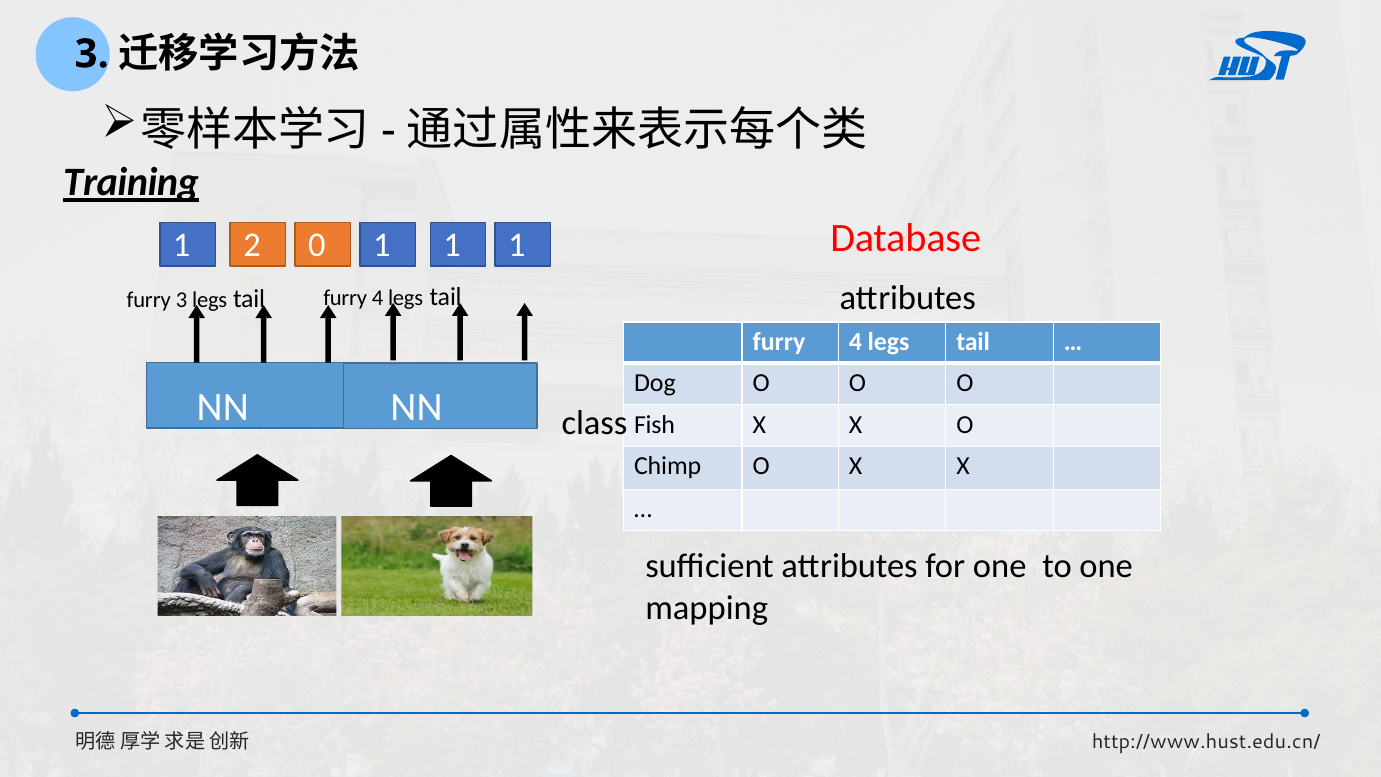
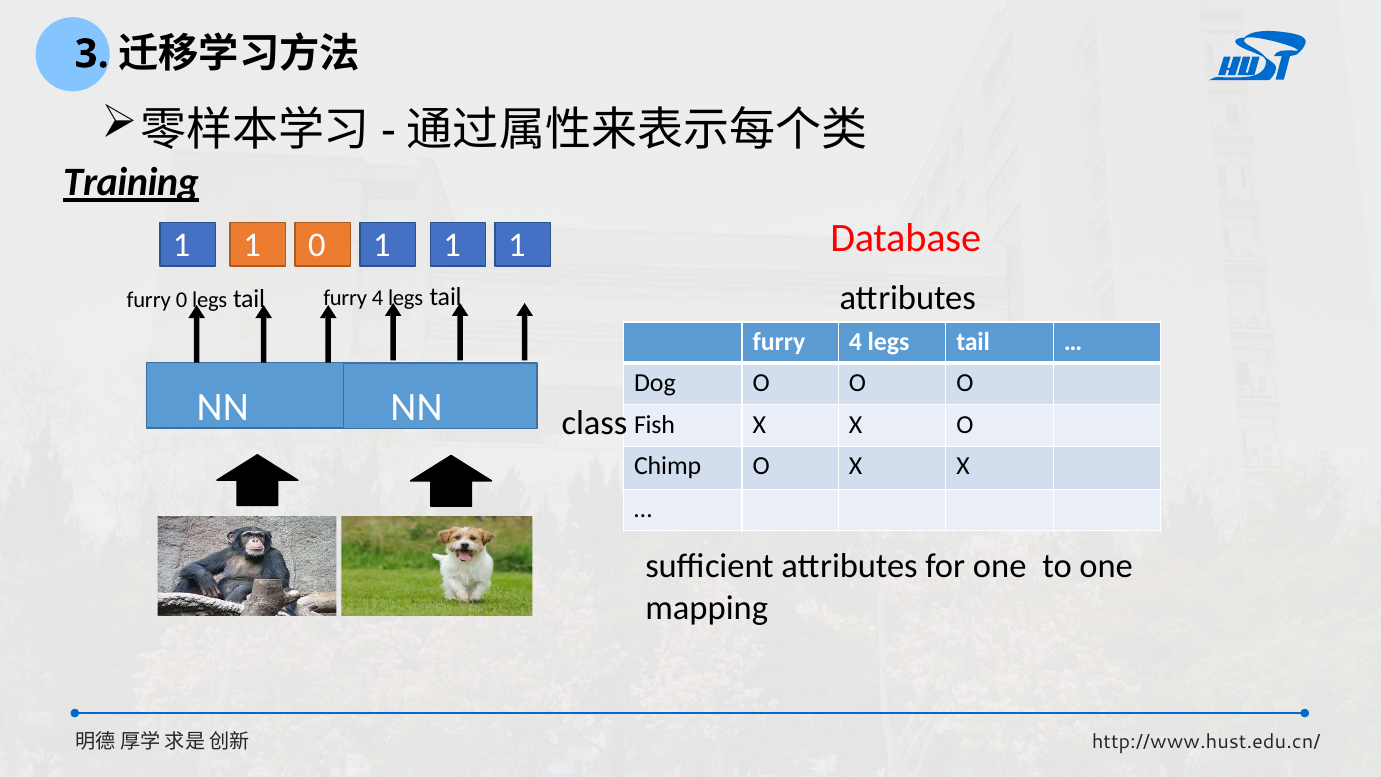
2: 2 -> 1 (252, 245)
furry 3: 3 -> 0 (182, 300)
